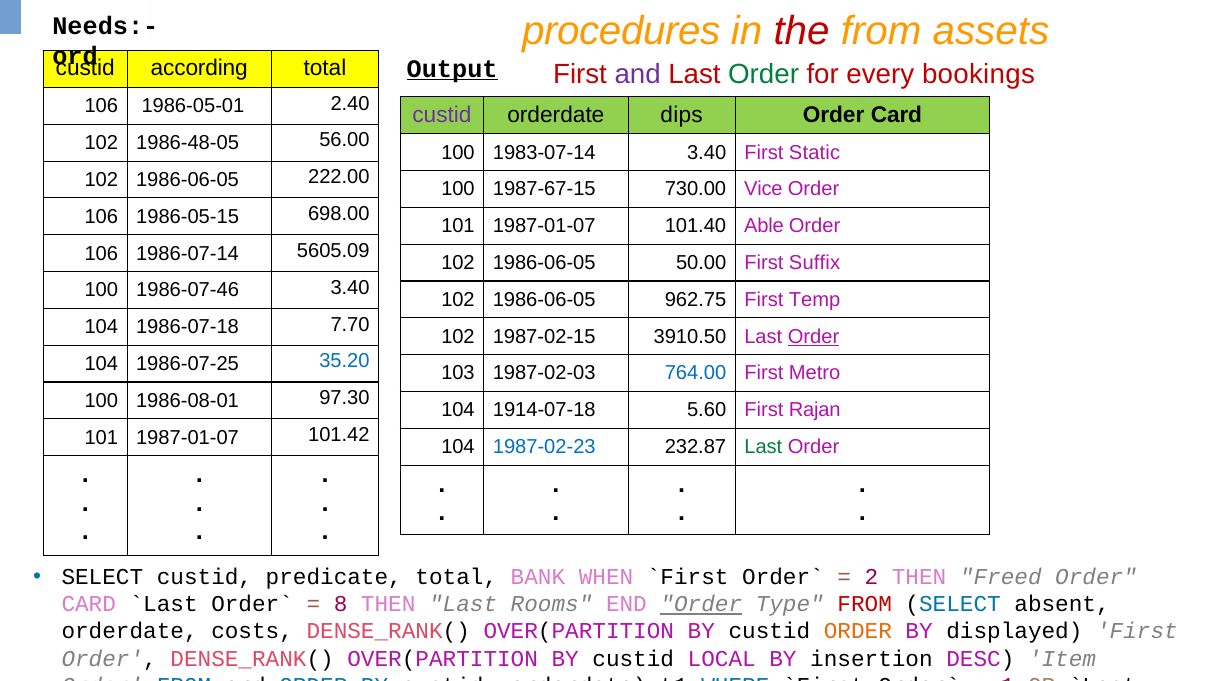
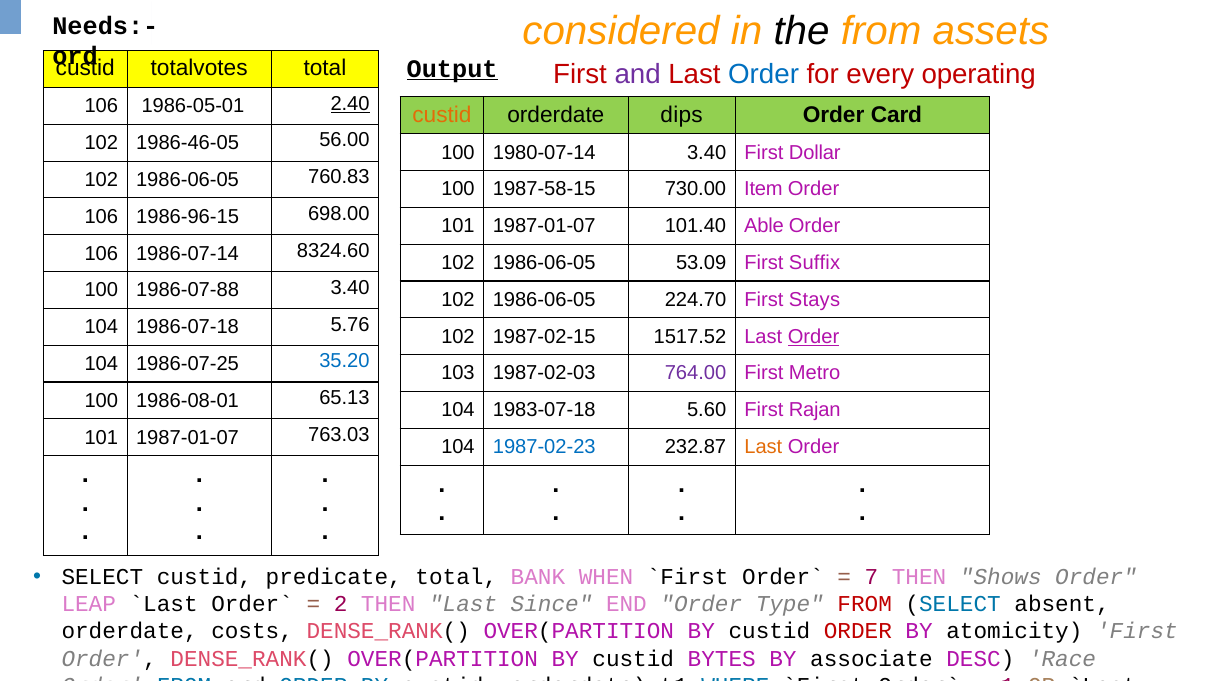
procedures: procedures -> considered (621, 31)
the colour: red -> black (802, 31)
according: according -> totalvotes (199, 68)
Order colour: green -> blue (764, 75)
bookings: bookings -> operating (979, 75)
2.40 underline: none -> present (350, 103)
custid colour: purple -> orange (442, 114)
1986-48-05: 1986-48-05 -> 1986-46-05 (188, 143)
1983-07-14: 1983-07-14 -> 1980-07-14 (544, 152)
Static: Static -> Dollar (815, 152)
222.00: 222.00 -> 760.83 (339, 177)
1987-67-15: 1987-67-15 -> 1987-58-15 (544, 189)
Vice: Vice -> Item (763, 189)
1986-05-15: 1986-05-15 -> 1986-96-15 (188, 216)
5605.09: 5605.09 -> 8324.60 (333, 251)
50.00: 50.00 -> 53.09 (701, 263)
1986-07-46: 1986-07-46 -> 1986-07-88 (188, 290)
962.75: 962.75 -> 224.70 (696, 300)
Temp: Temp -> Stays (815, 300)
7.70: 7.70 -> 5.76 (350, 324)
3910.50: 3910.50 -> 1517.52 (690, 336)
764.00 colour: blue -> purple (696, 373)
97.30: 97.30 -> 65.13 (344, 398)
1914-07-18: 1914-07-18 -> 1983-07-18 (544, 410)
101.42: 101.42 -> 763.03 (339, 435)
Last colour: green -> orange (763, 447)
2: 2 -> 7 (871, 577)
Freed: Freed -> Shows (1001, 577)
CARD: CARD -> LEAP (89, 604)
8: 8 -> 2 (341, 604)
Rooms: Rooms -> Since (552, 604)
Order underline: present -> none (701, 604)
ORDER colour: orange -> red (858, 631)
displayed: displayed -> atomicity (1014, 631)
LOCAL: LOCAL -> BYTES (722, 658)
insertion: insertion -> associate (871, 658)
Item: Item -> Race (1062, 658)
